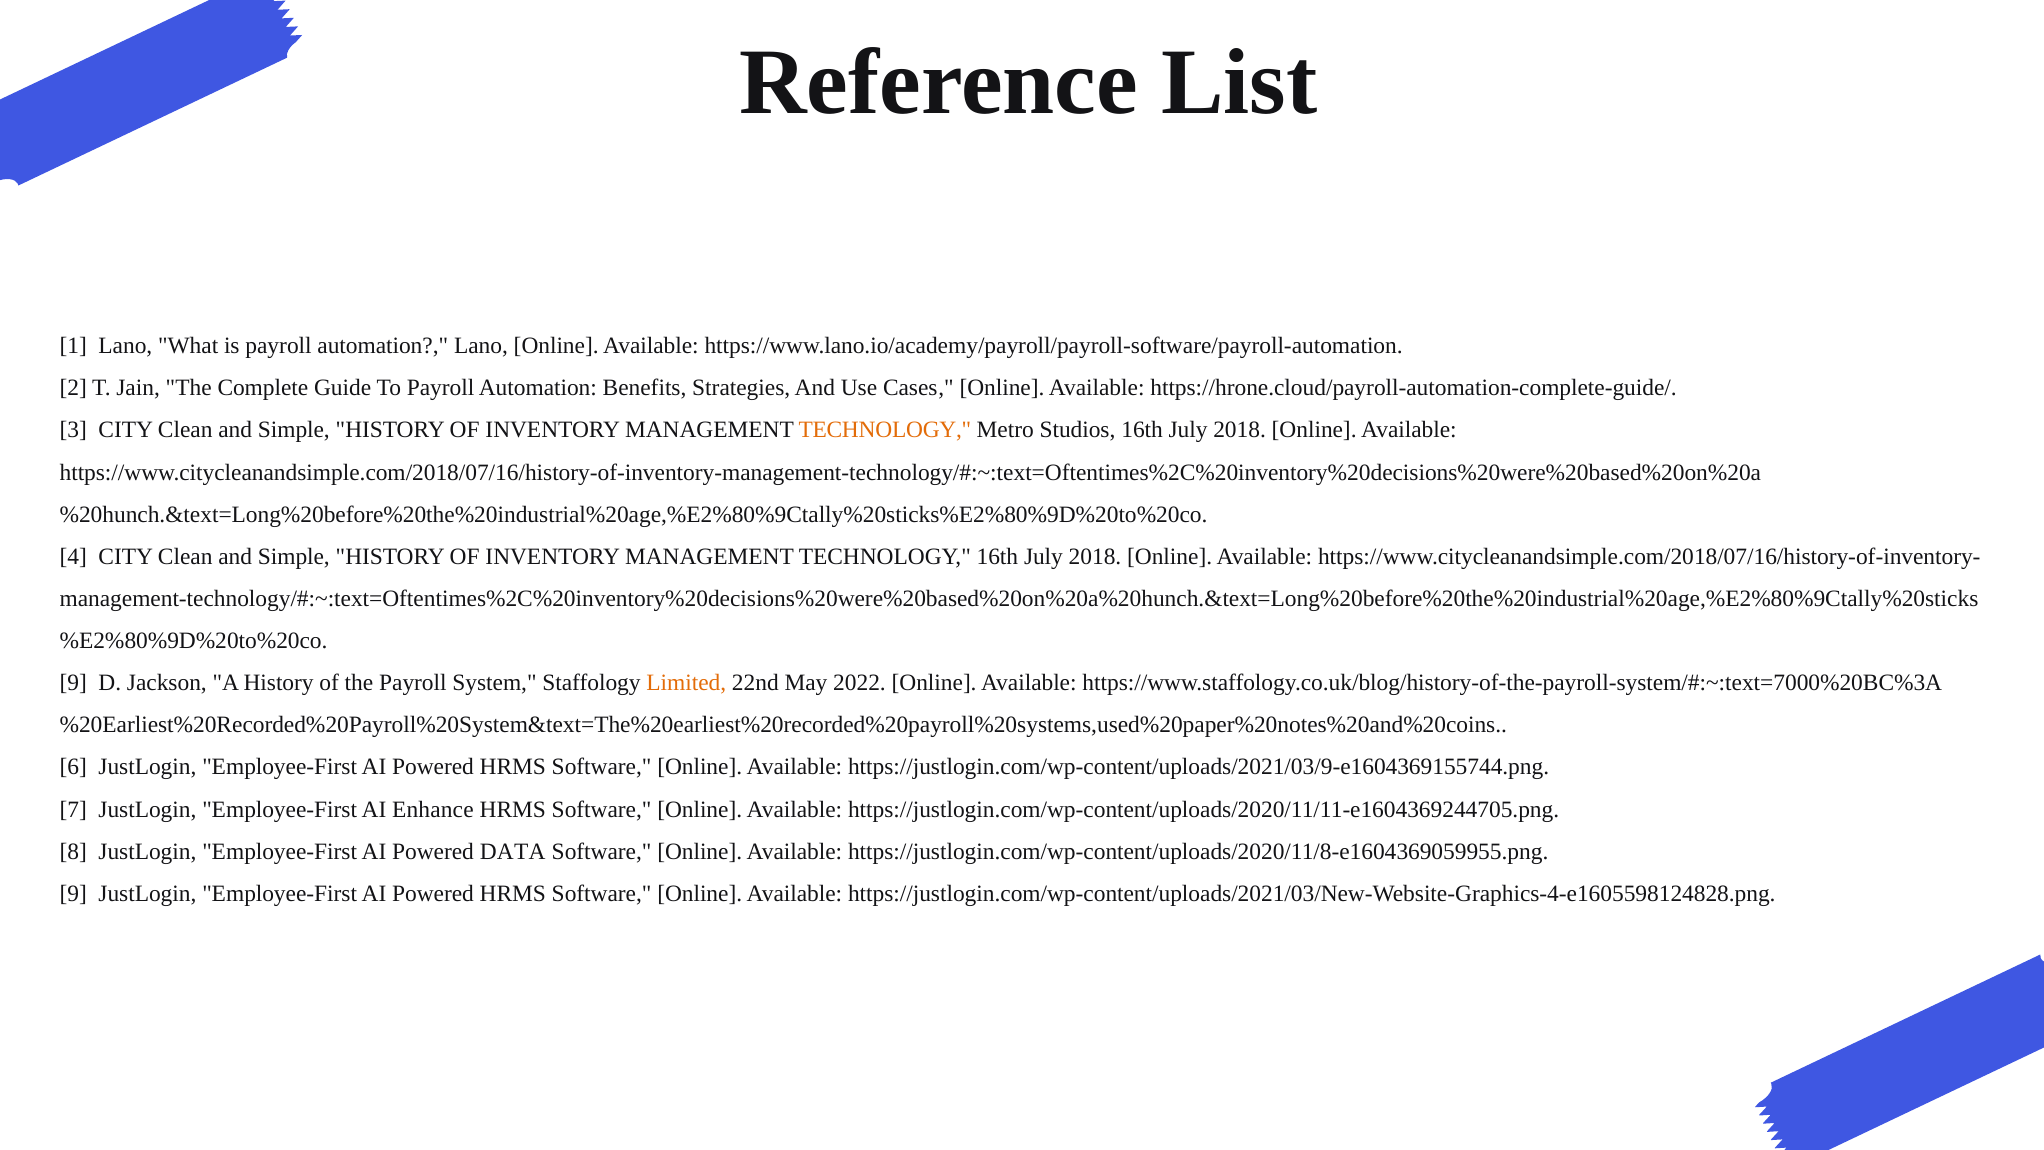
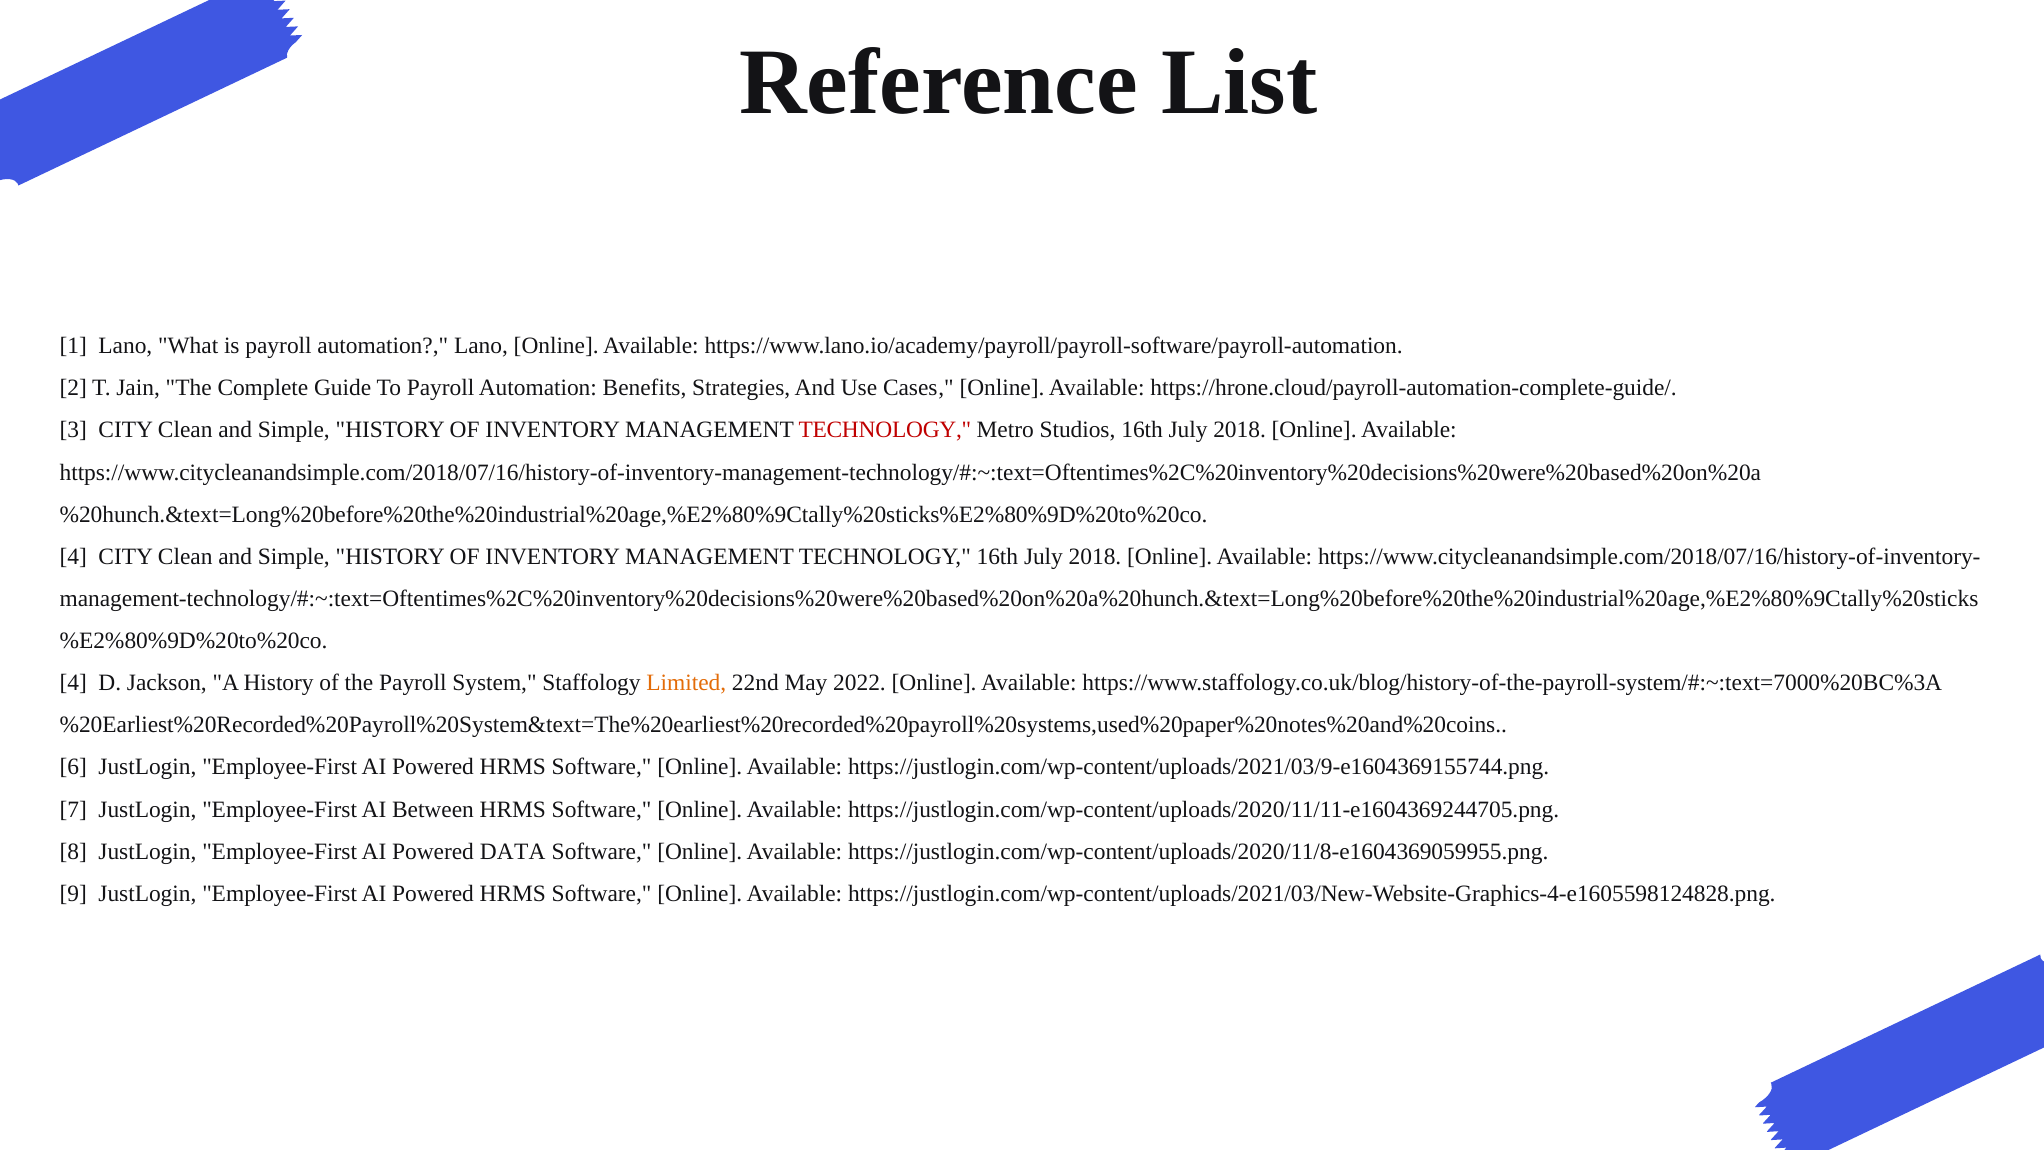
TECHNOLOGY colour: orange -> red (885, 430)
9: 9 -> 4 (73, 683)
Enhance: Enhance -> Between (433, 809)
